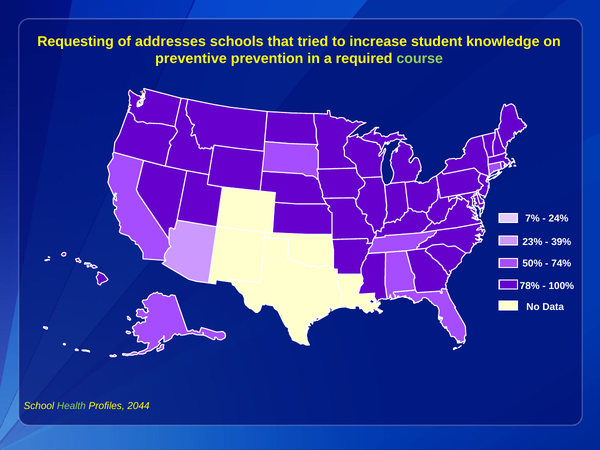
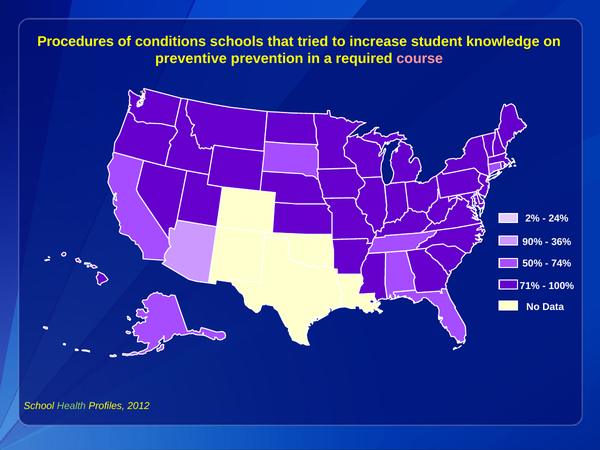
Requesting: Requesting -> Procedures (76, 41)
addresses: addresses -> conditions (171, 41)
course colour: light green -> pink (420, 58)
7%: 7% -> 2% (532, 218)
23%: 23% -> 90% (532, 242)
39%: 39% -> 36% (561, 242)
78%: 78% -> 71% (530, 286)
2044: 2044 -> 2012 (139, 406)
